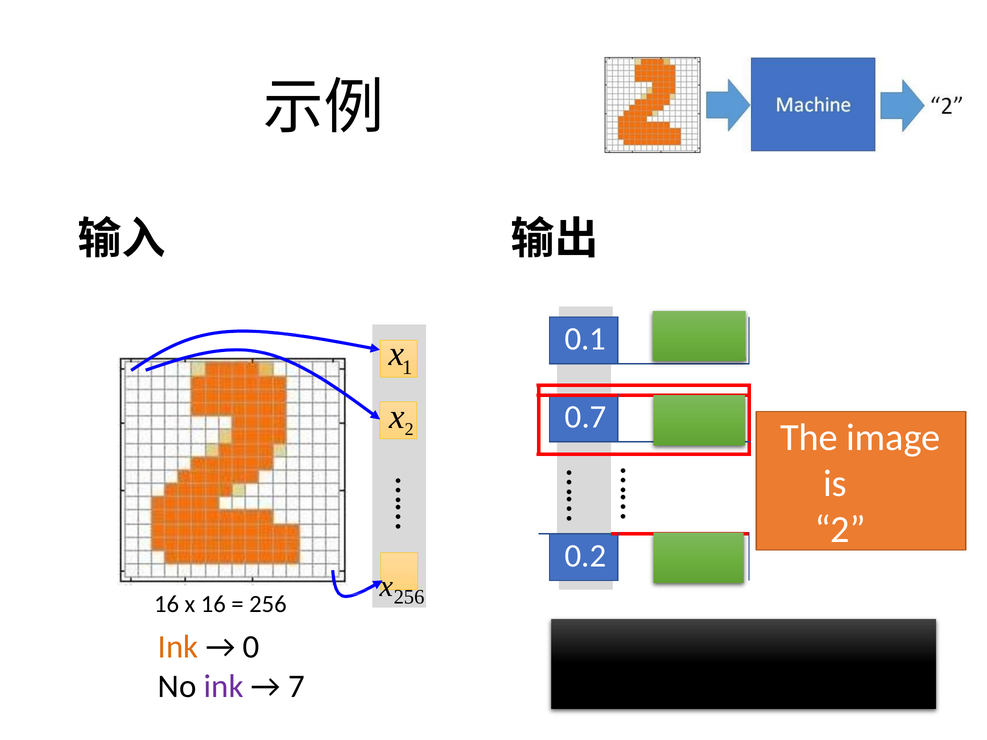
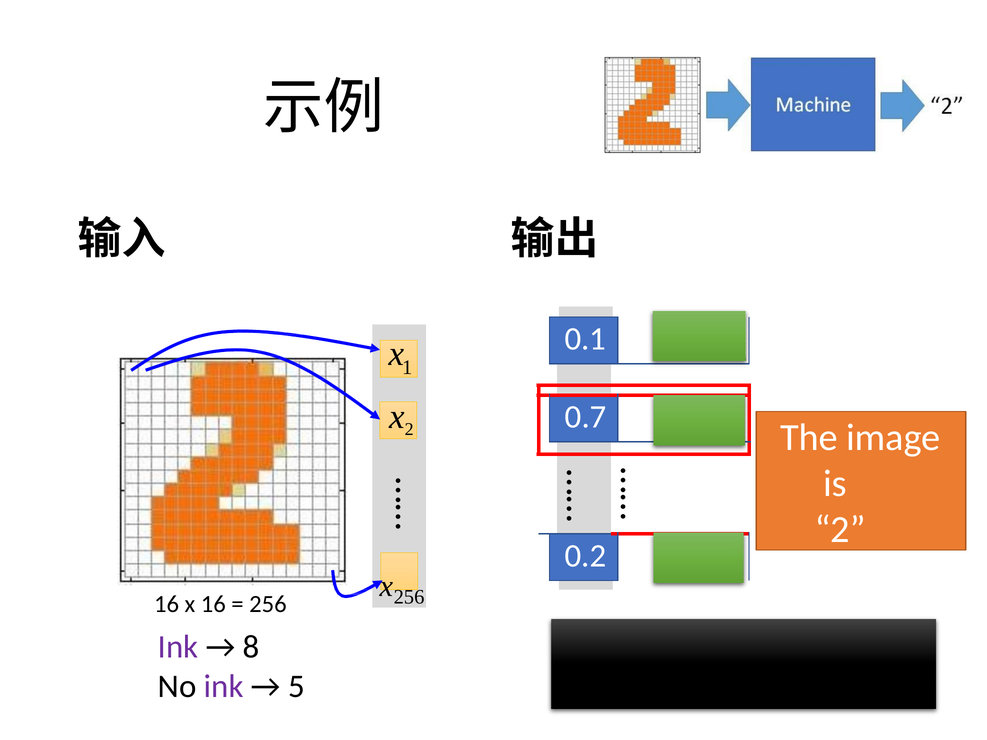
Ink colour: orange -> purple (178, 647)
0: 0 -> 8 (251, 647)
7: 7 -> 5 (296, 687)
